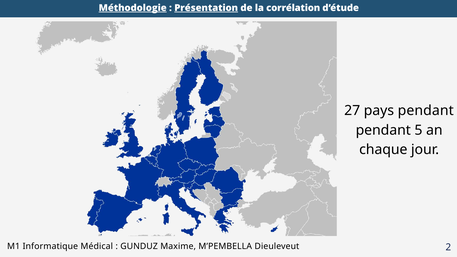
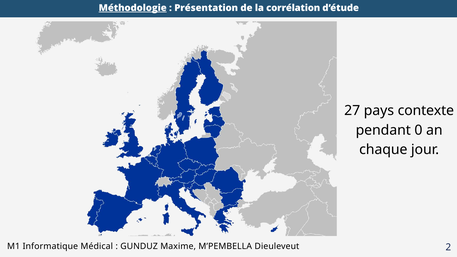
Présentation underline: present -> none (206, 8)
pays pendant: pendant -> contexte (426, 111)
5: 5 -> 0 (418, 130)
